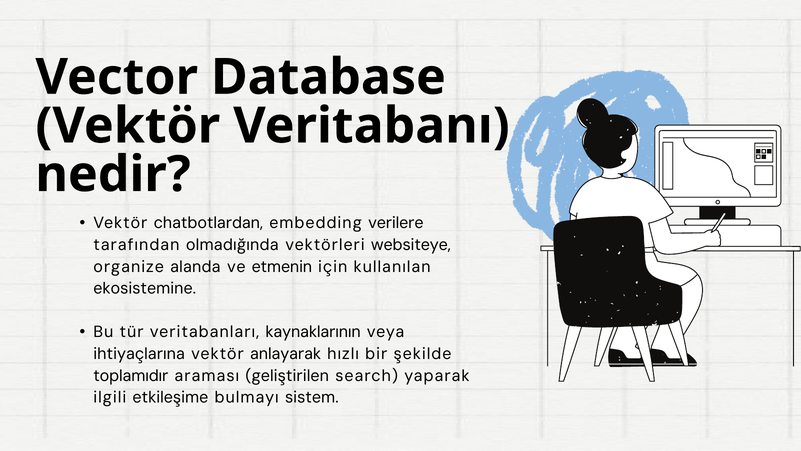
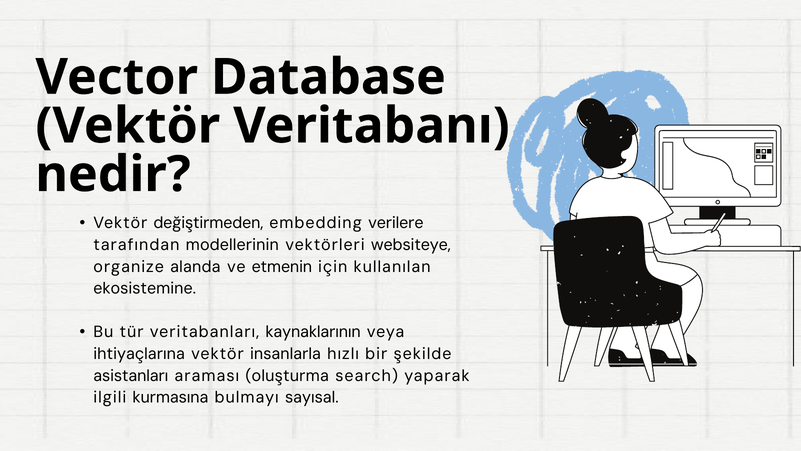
chatbotlardan: chatbotlardan -> değiştirmeden (208, 223)
olmadığında: olmadığında -> modellerinin (232, 245)
anlayarak: anlayarak -> insanlarla (286, 354)
toplamıdır: toplamıdır -> asistanları (131, 375)
geliştirilen: geliştirilen -> oluşturma (287, 375)
etkileşime: etkileşime -> kurmasına (170, 397)
sistem: sistem -> sayısal (312, 397)
